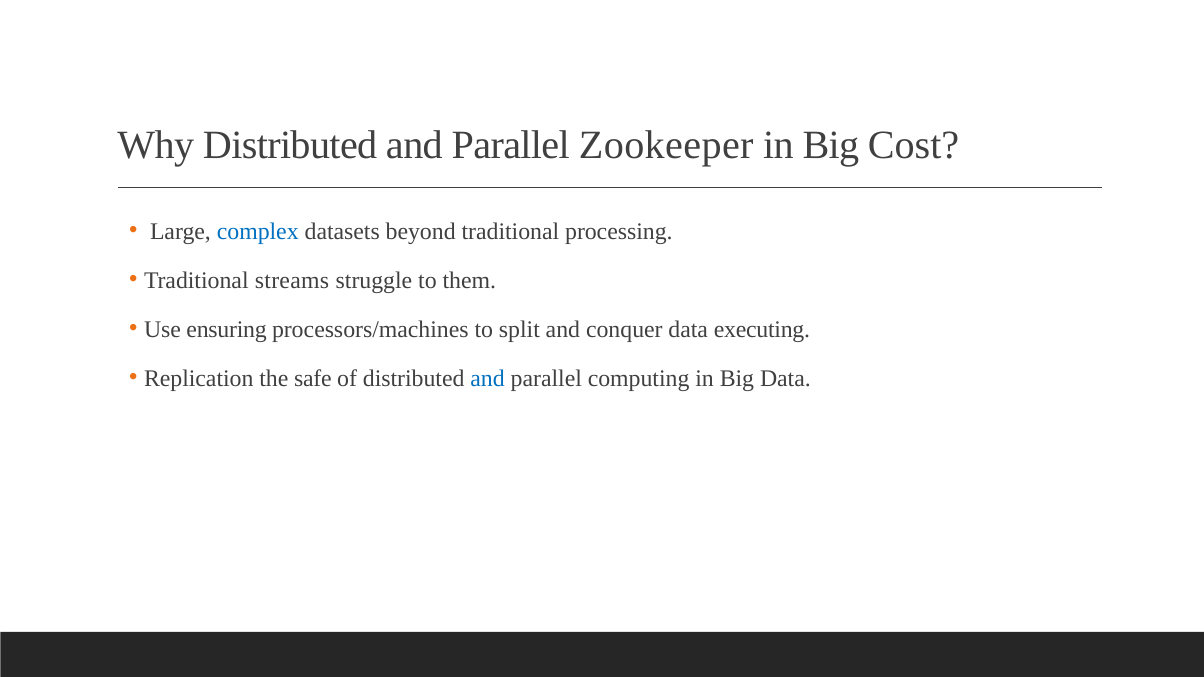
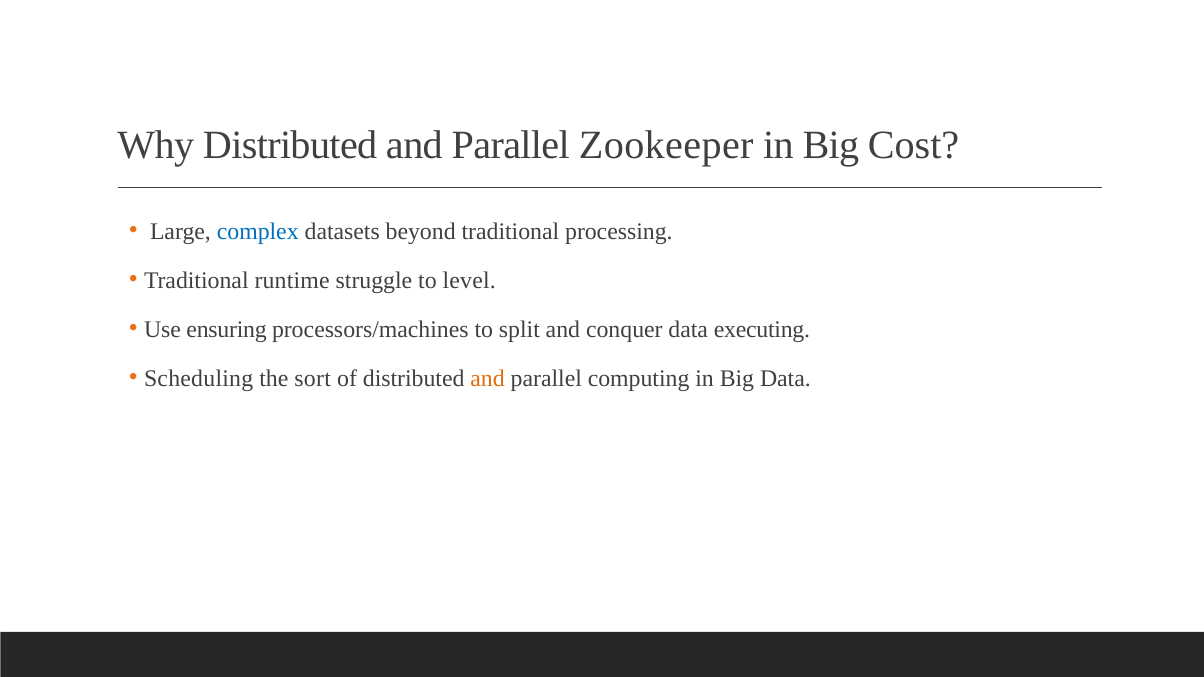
streams: streams -> runtime (292, 280)
them: them -> level (469, 280)
Replication: Replication -> Scheduling (199, 378)
safe: safe -> sort (313, 378)
and colour: blue -> orange (488, 378)
